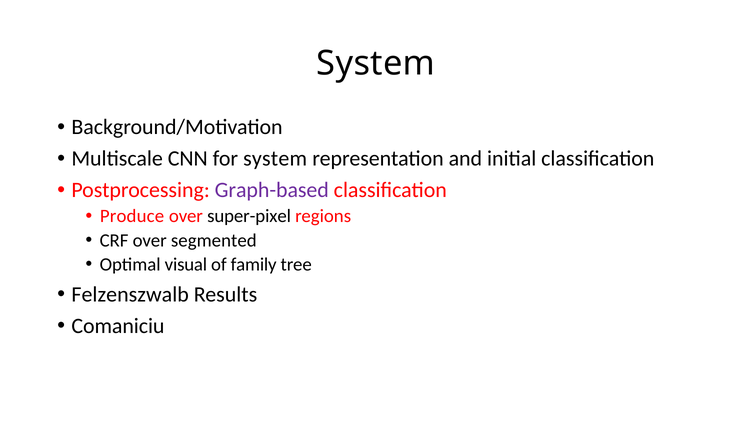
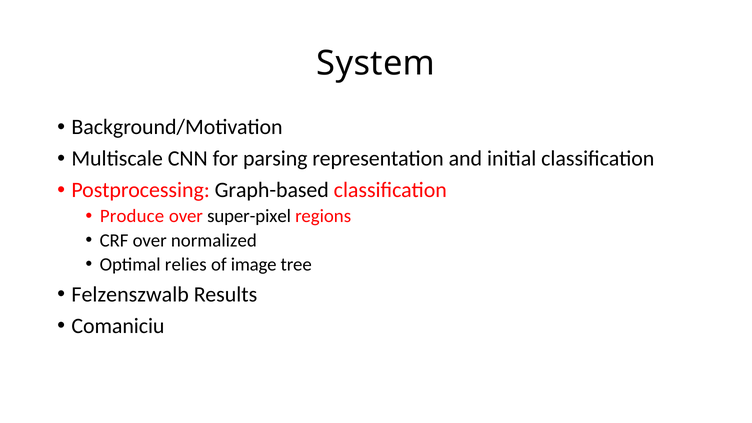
for system: system -> parsing (275, 159)
Graph-based colour: purple -> black (272, 190)
segmented: segmented -> normalized (214, 240)
visual: visual -> relies (186, 265)
family: family -> image (254, 265)
